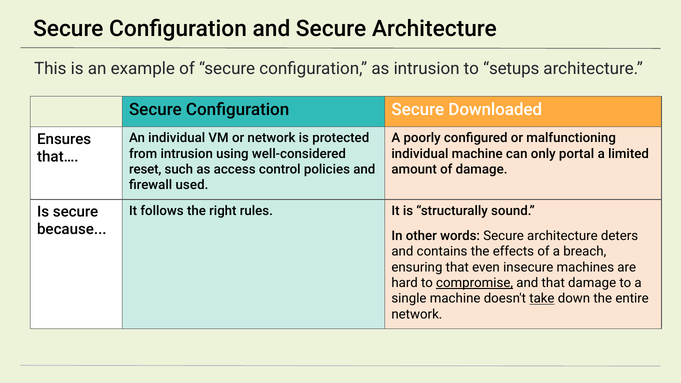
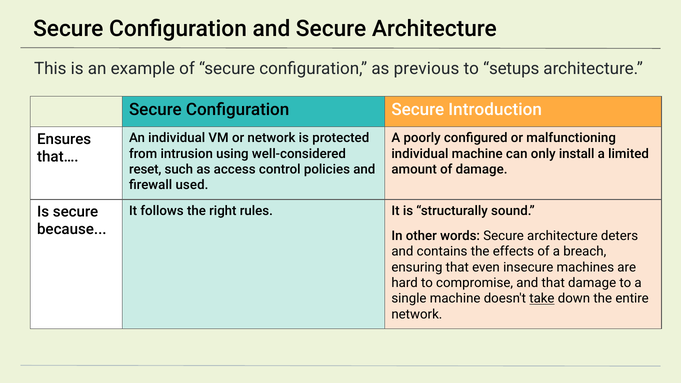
as intrusion: intrusion -> previous (427, 69)
Downloaded: Downloaded -> Introduction (495, 110)
portal: portal -> install (577, 154)
compromise underline: present -> none (475, 283)
